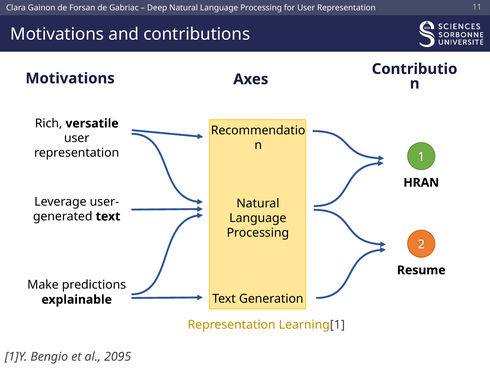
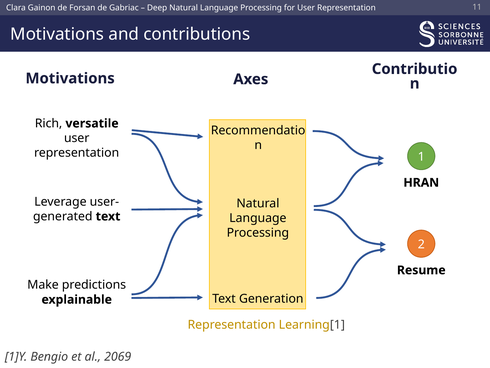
2095: 2095 -> 2069 (118, 356)
